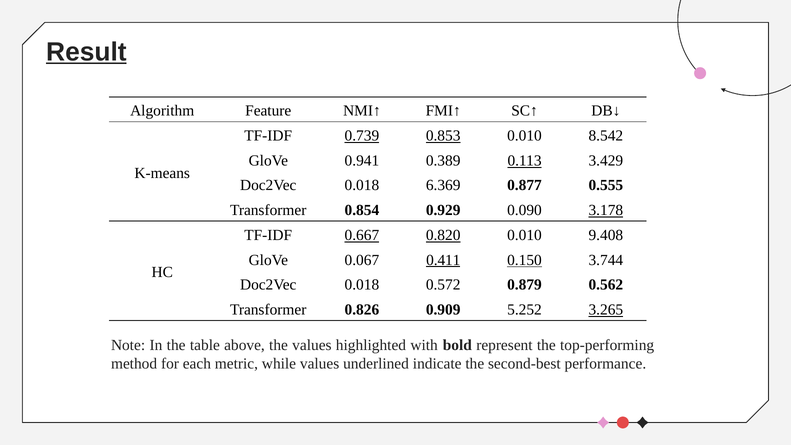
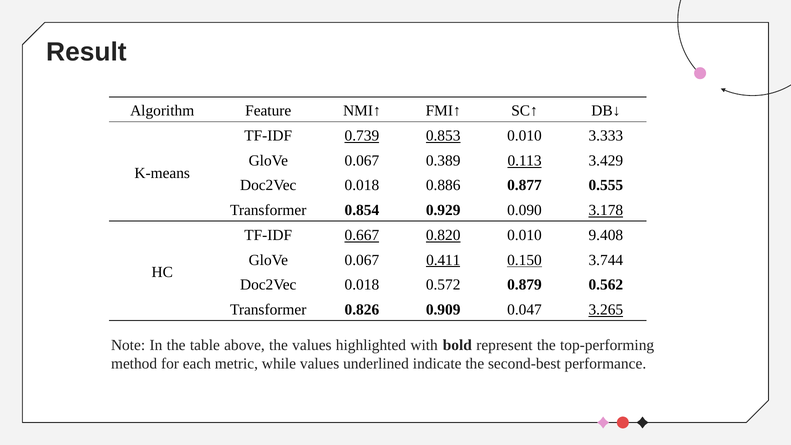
Result underline: present -> none (86, 52)
8.542: 8.542 -> 3.333 (606, 136)
0.941: 0.941 -> 0.067 (362, 161)
6.369: 6.369 -> 0.886 (443, 185)
5.252: 5.252 -> 0.047 (525, 310)
